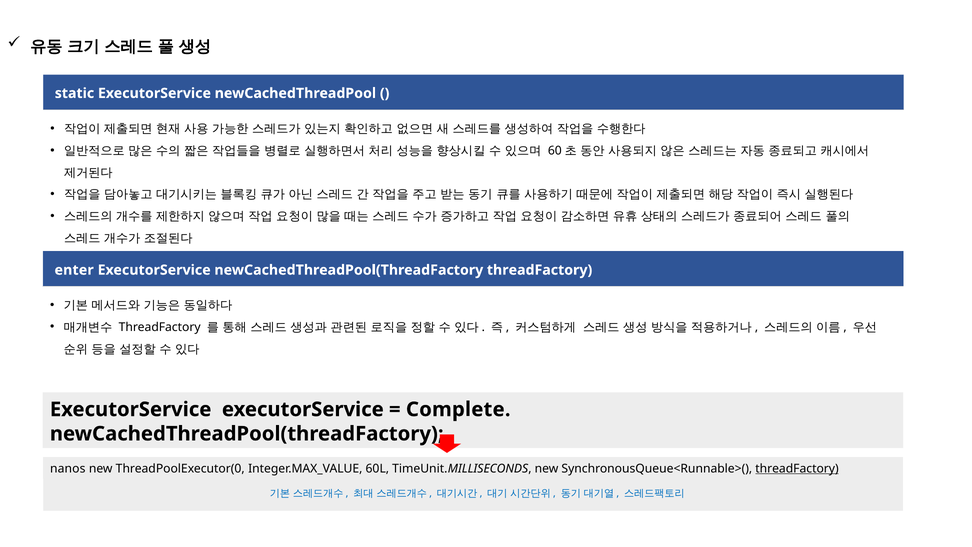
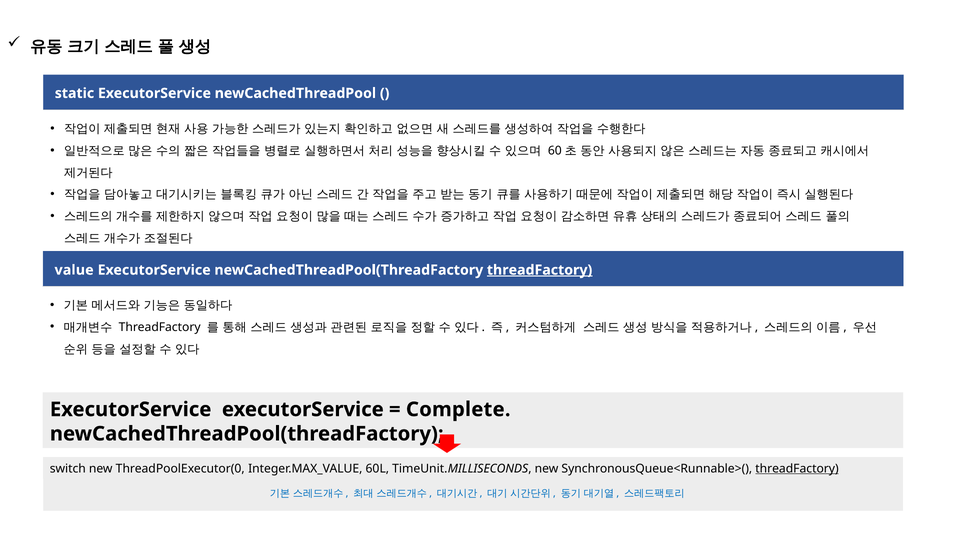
enter: enter -> value (74, 270)
threadFactory underline: none -> present (540, 270)
nanos: nanos -> switch (68, 468)
